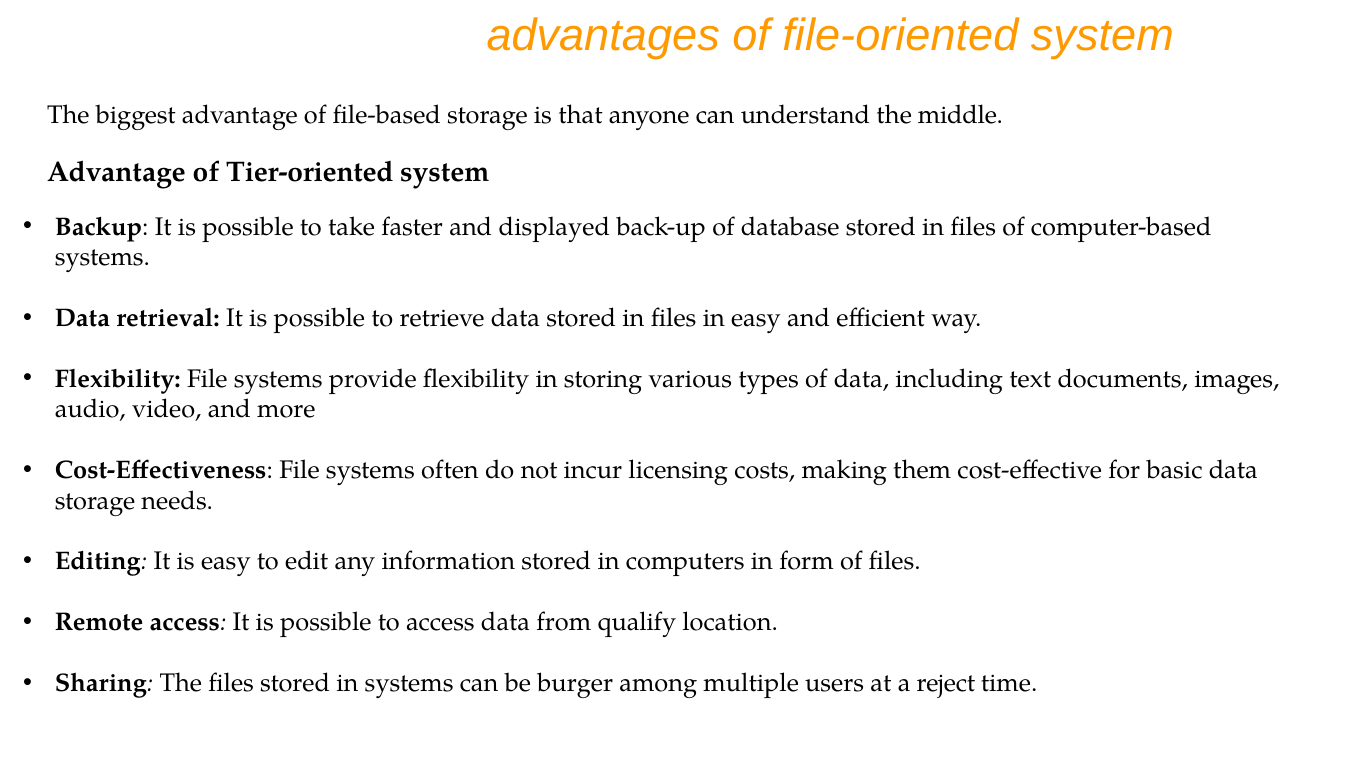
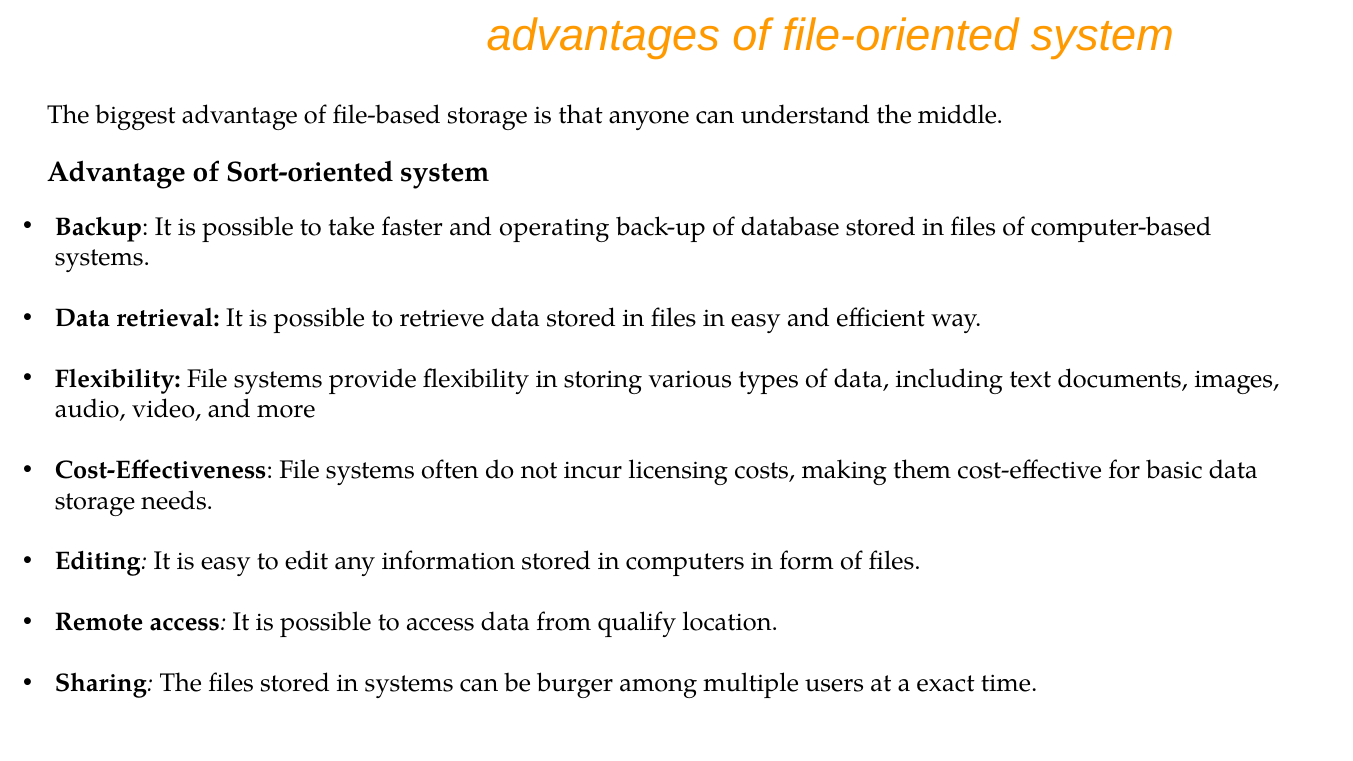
Tier-oriented: Tier-oriented -> Sort-oriented (310, 173)
displayed: displayed -> operating (554, 227)
reject: reject -> exact (946, 683)
